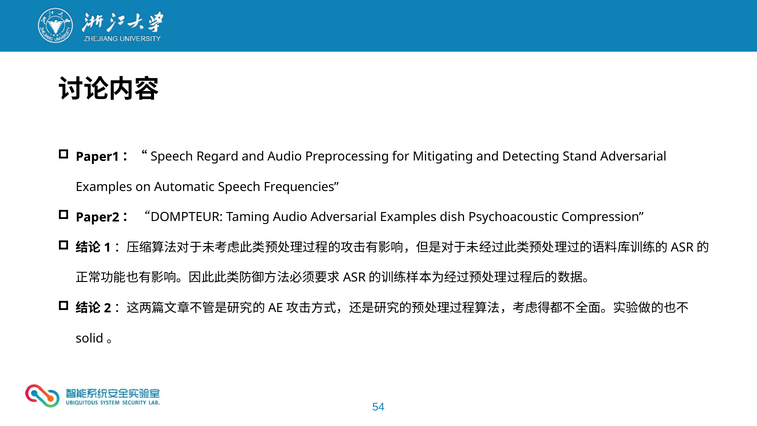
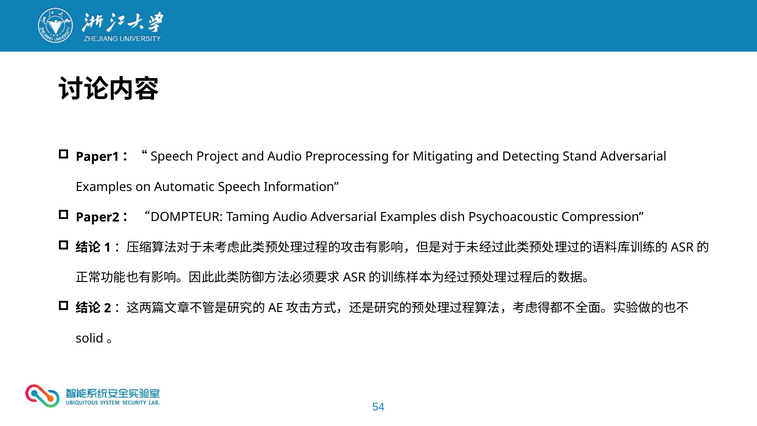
Regard: Regard -> Project (217, 157)
Frequencies: Frequencies -> Information (301, 187)
